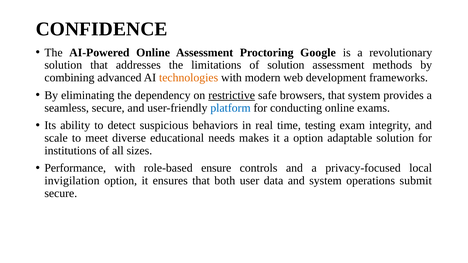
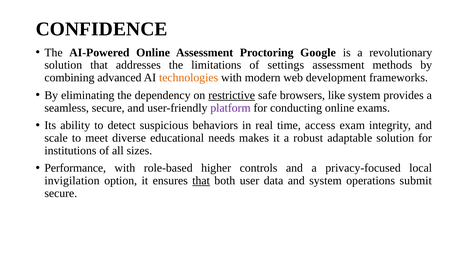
of solution: solution -> settings (286, 65)
browsers that: that -> like (337, 95)
platform colour: blue -> purple (231, 108)
testing: testing -> access (320, 125)
a option: option -> robust (308, 138)
ensure: ensure -> higher (216, 168)
that underline: none -> present (201, 181)
